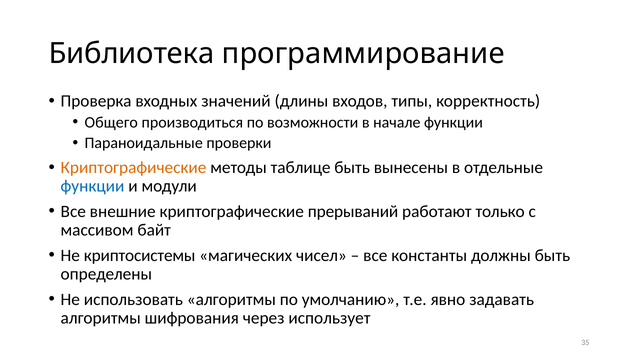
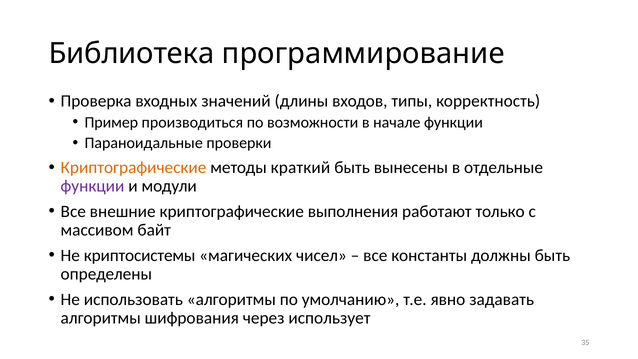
Общего: Общего -> Пример (111, 122)
таблице: таблице -> краткий (300, 167)
функции colour: blue -> purple (92, 186)
прерываний: прерываний -> выполнения (353, 211)
